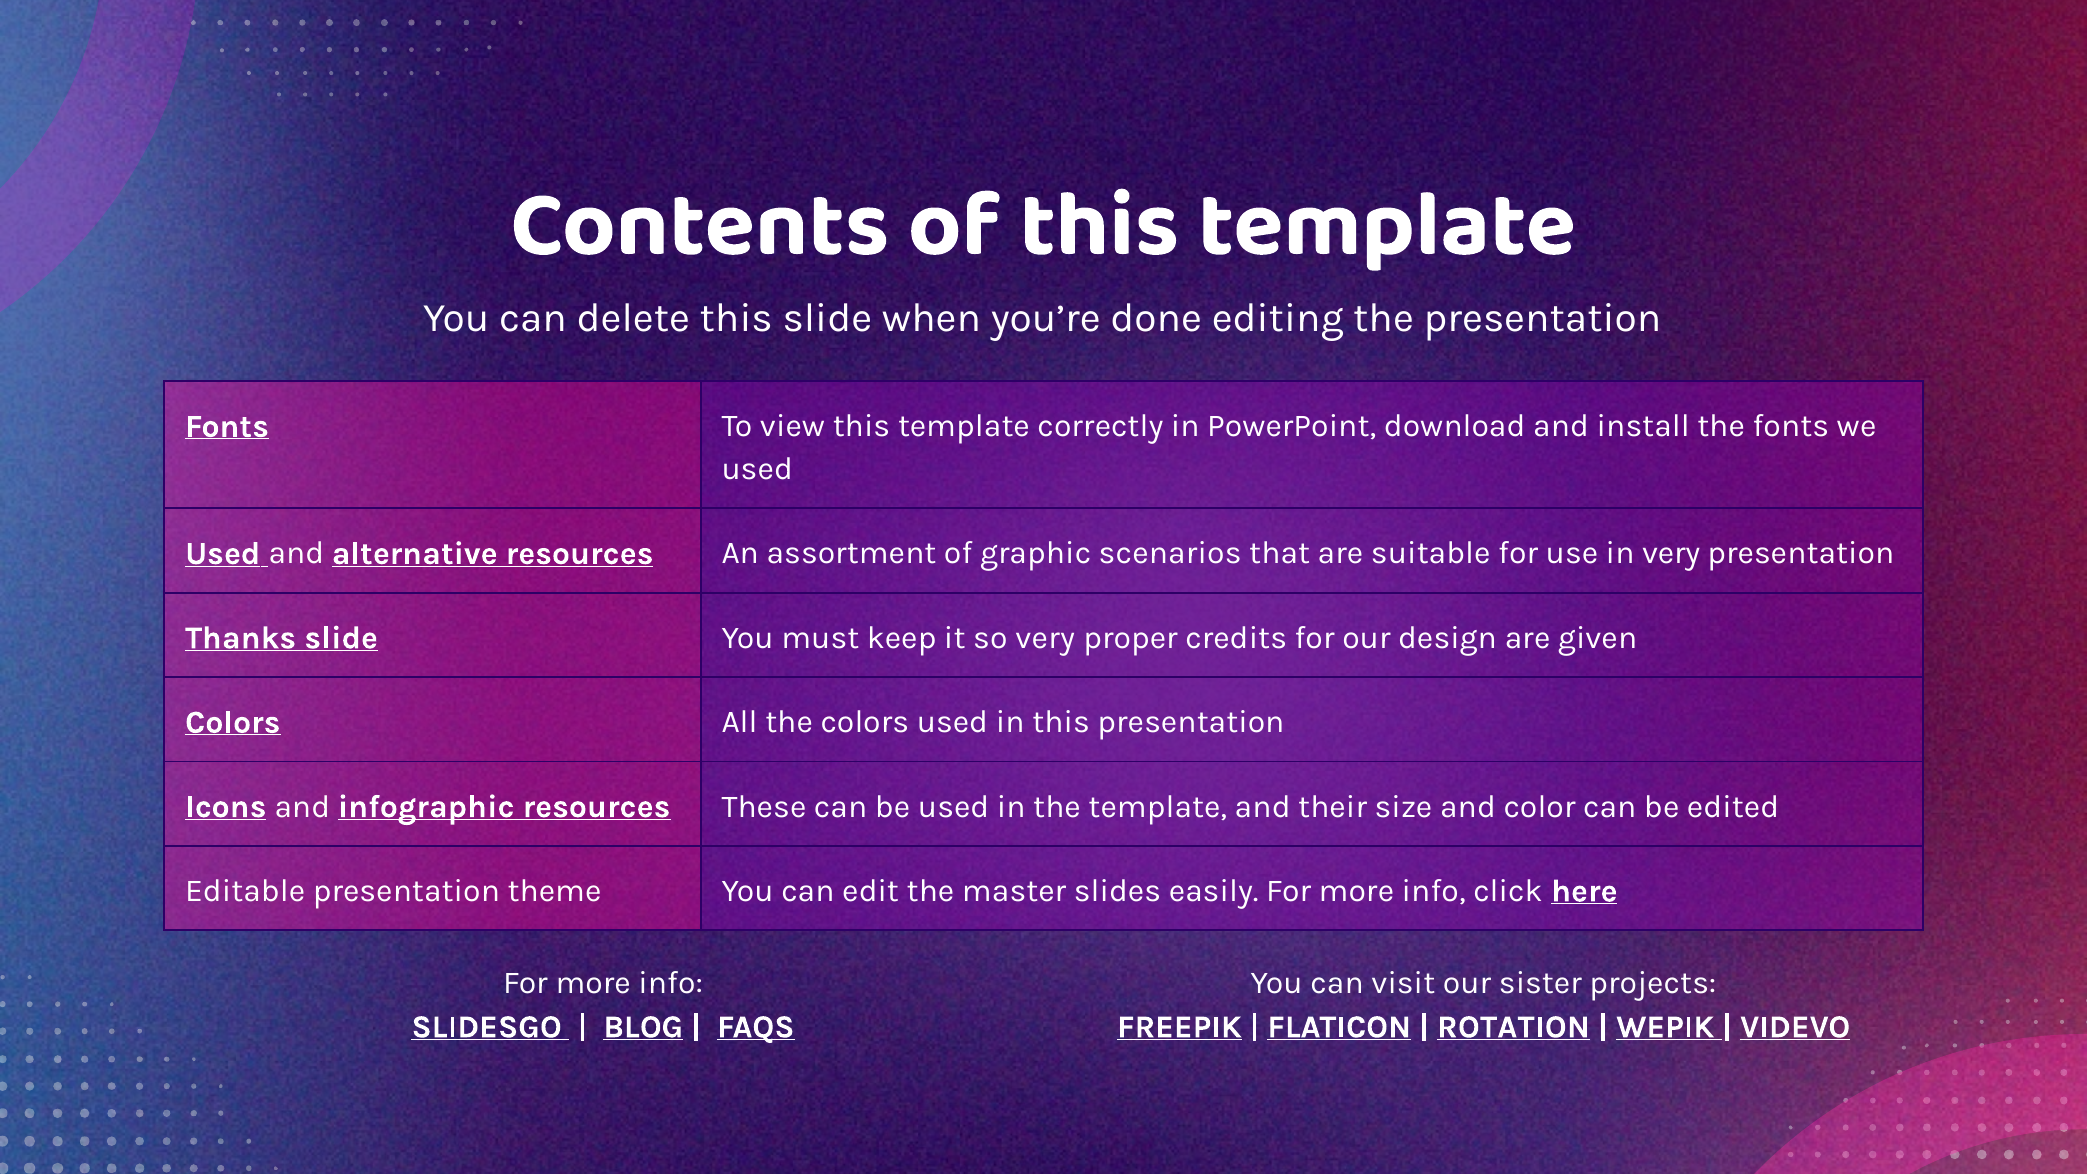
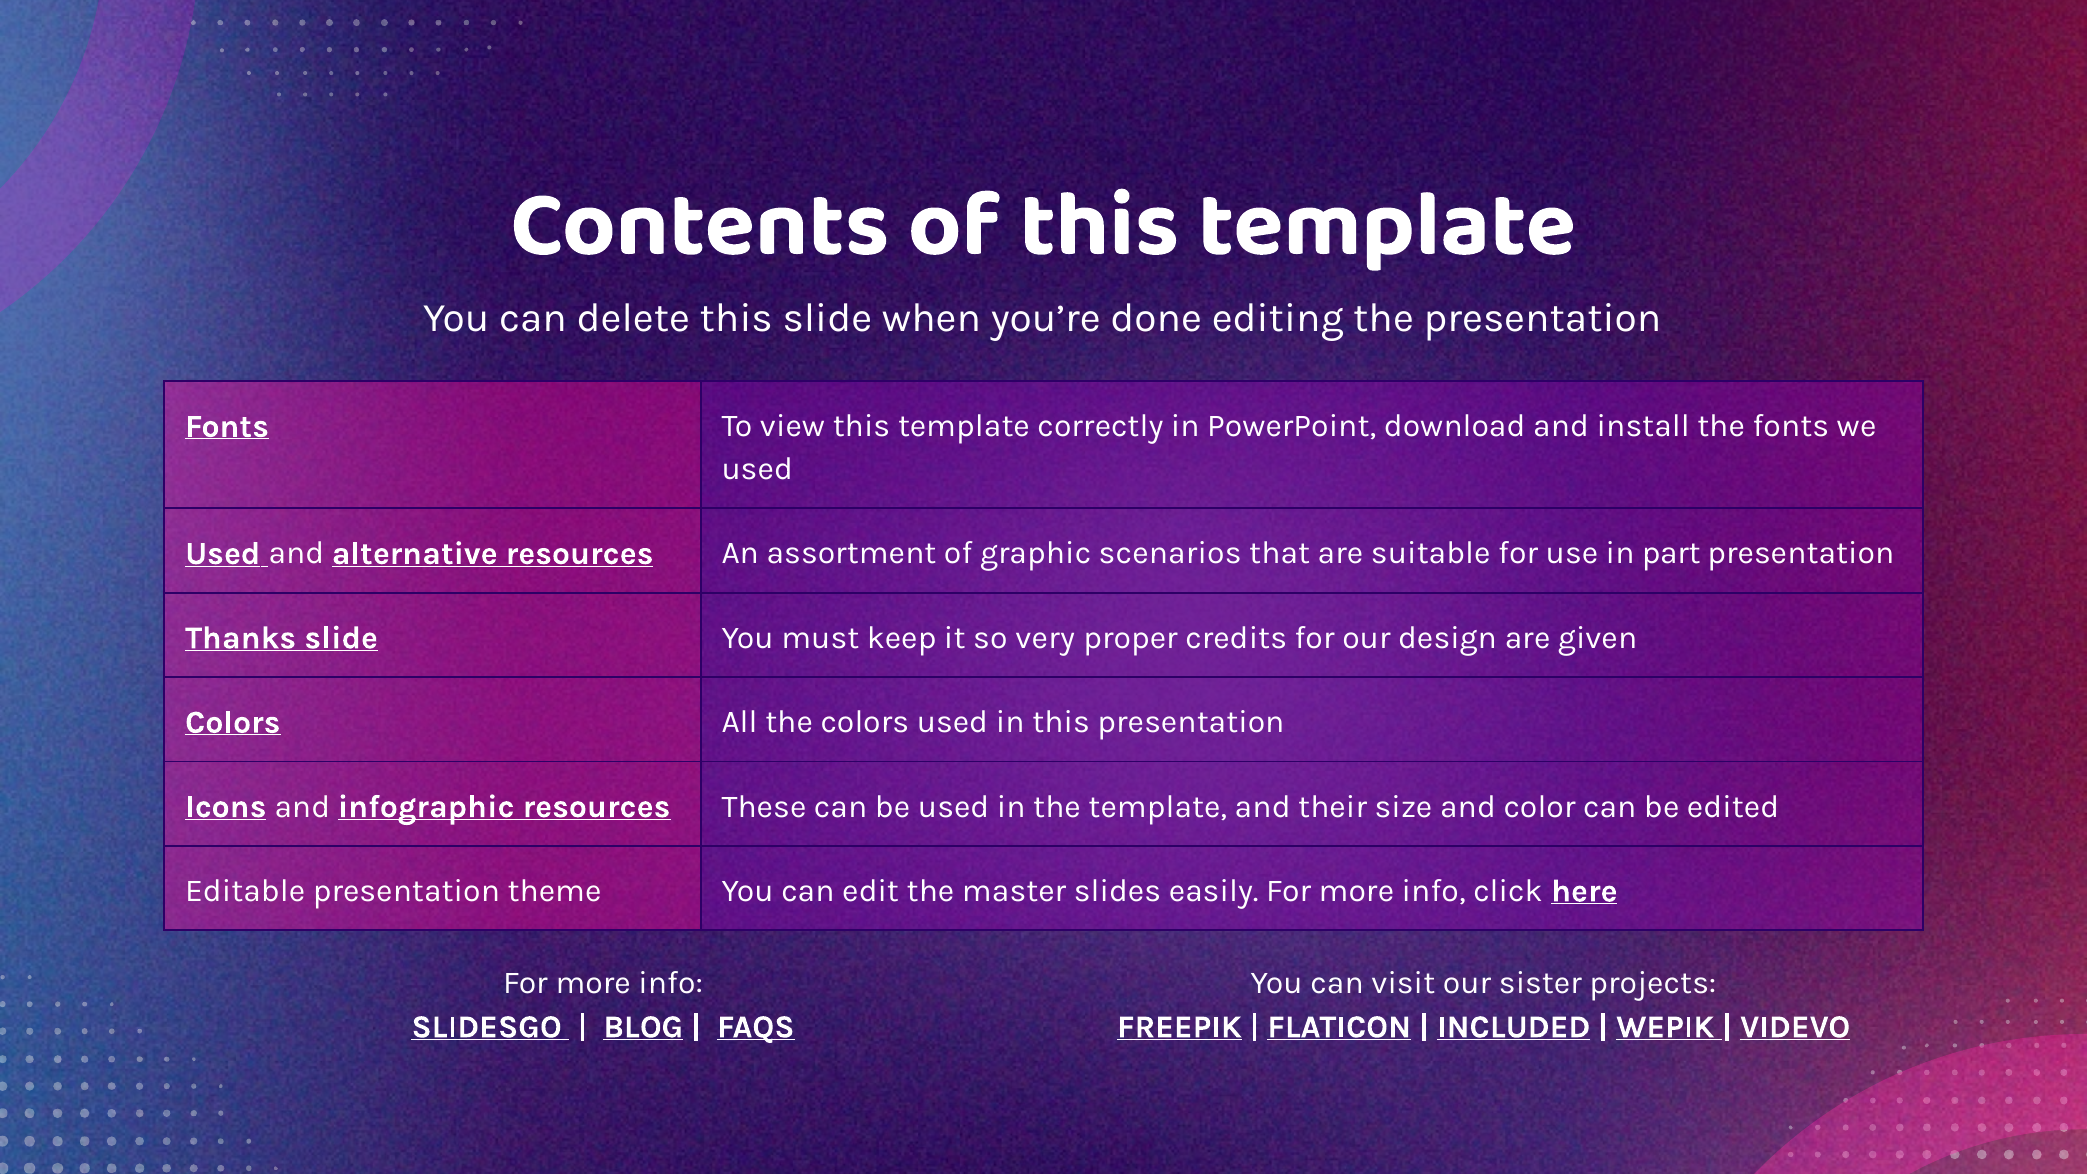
in very: very -> part (1671, 553)
ROTATION: ROTATION -> INCLUDED (1514, 1027)
